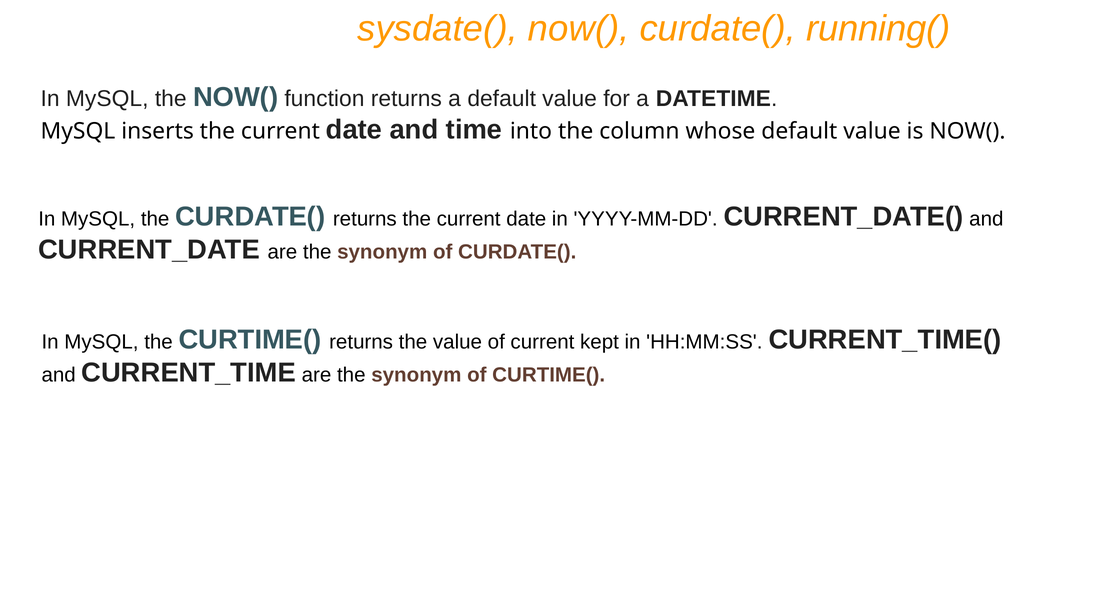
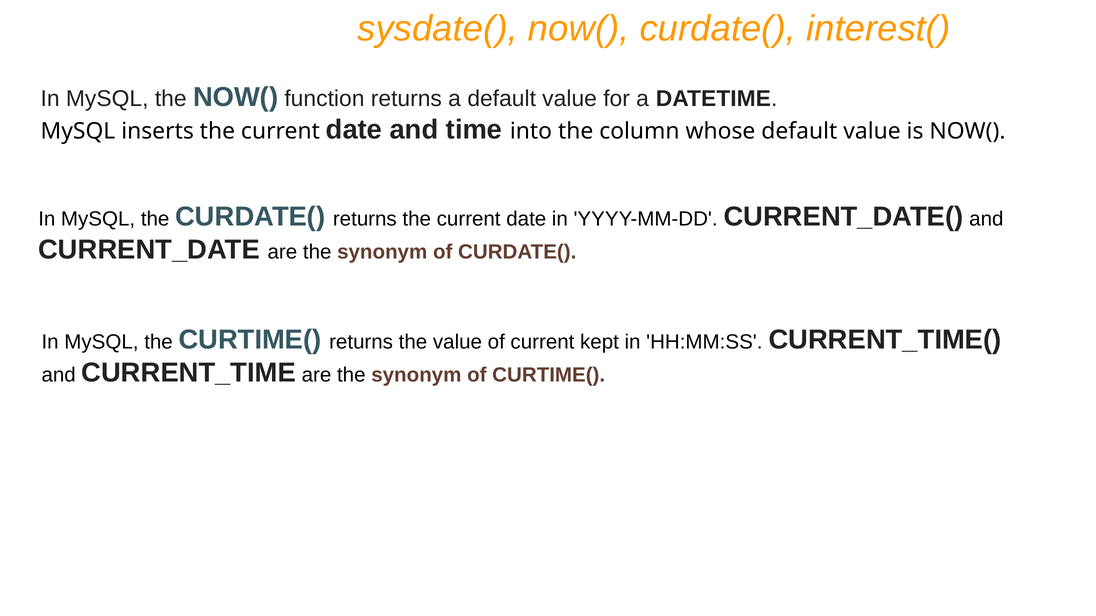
running(: running( -> interest( (878, 29)
